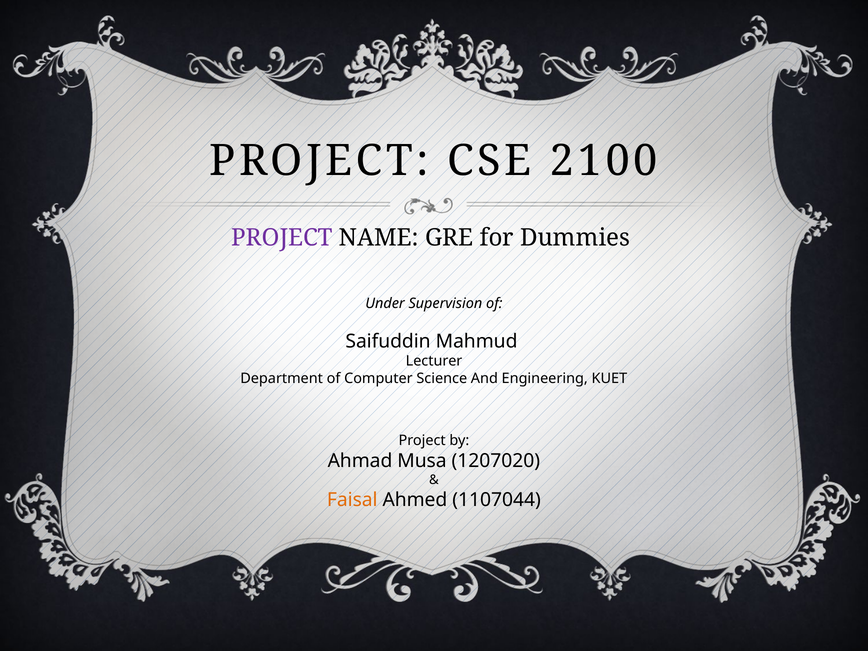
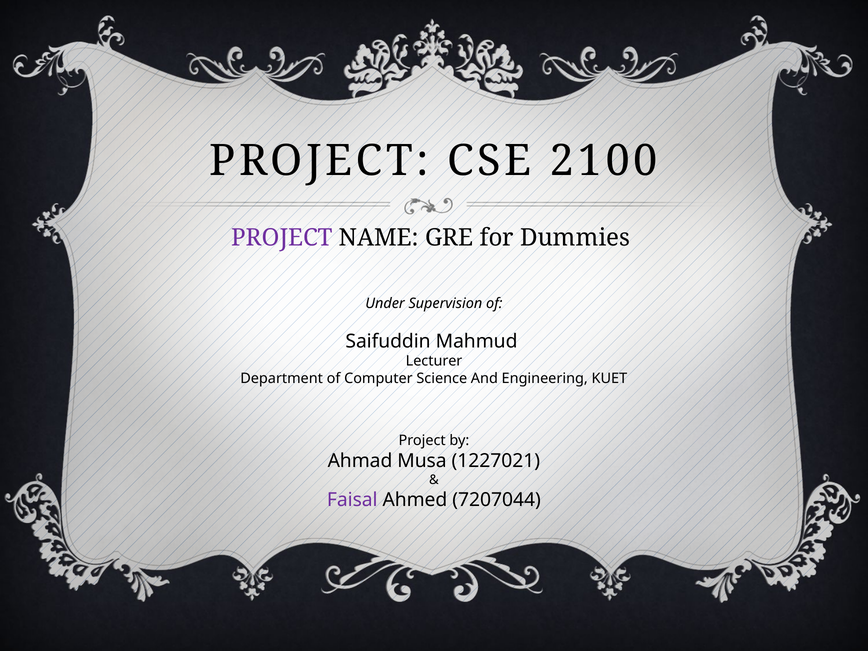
1207020: 1207020 -> 1227021 (496, 461)
Faisal colour: orange -> purple (352, 500)
1107044: 1107044 -> 7207044 (497, 500)
